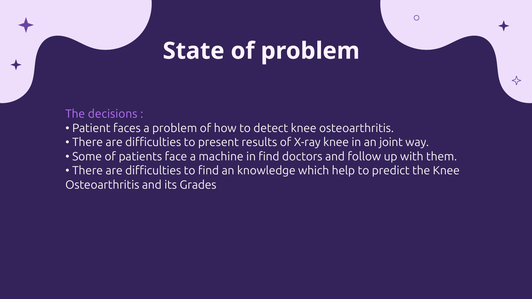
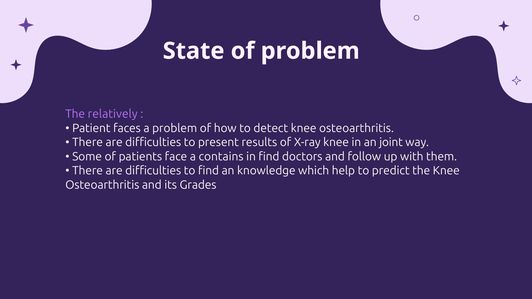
decisions: decisions -> relatively (113, 114)
machine: machine -> contains (221, 157)
